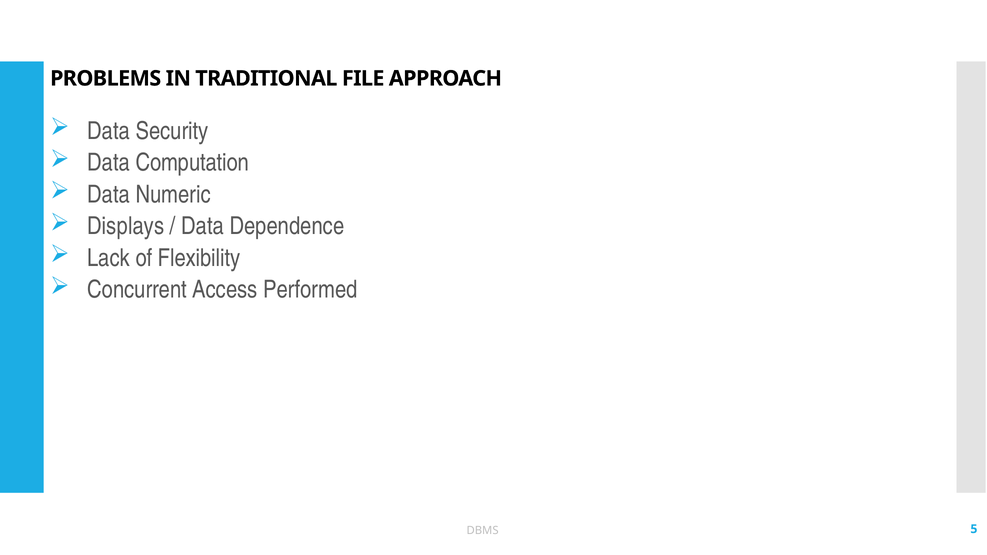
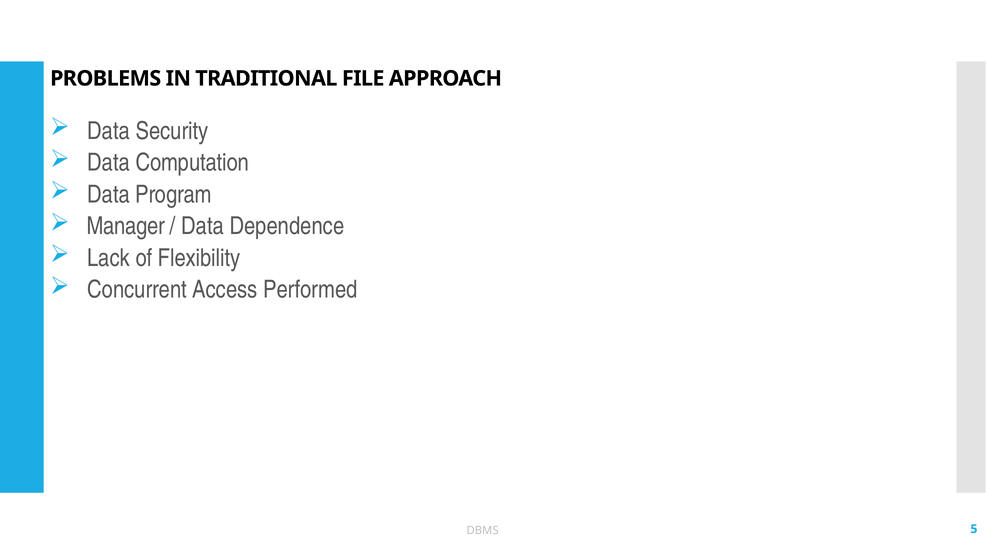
Numeric: Numeric -> Program (173, 194)
Displays: Displays -> Manager (126, 226)
